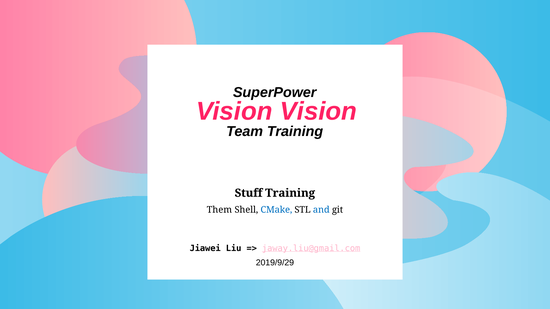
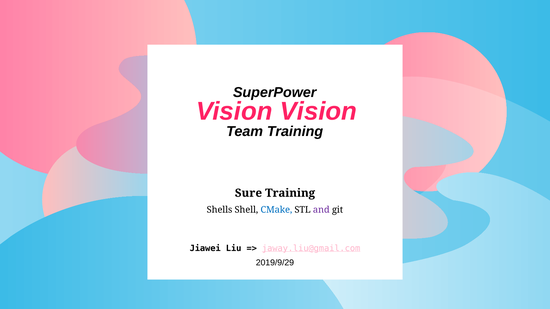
Stuff: Stuff -> Sure (248, 193)
Them: Them -> Shells (219, 210)
and colour: blue -> purple (321, 210)
